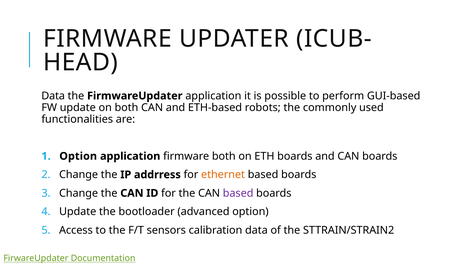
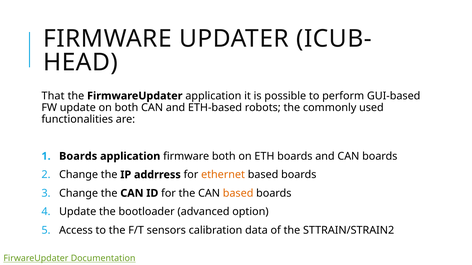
Data: Data -> That (53, 96)
Option: Option -> Boards (78, 156)
based colour: purple -> orange (238, 194)
